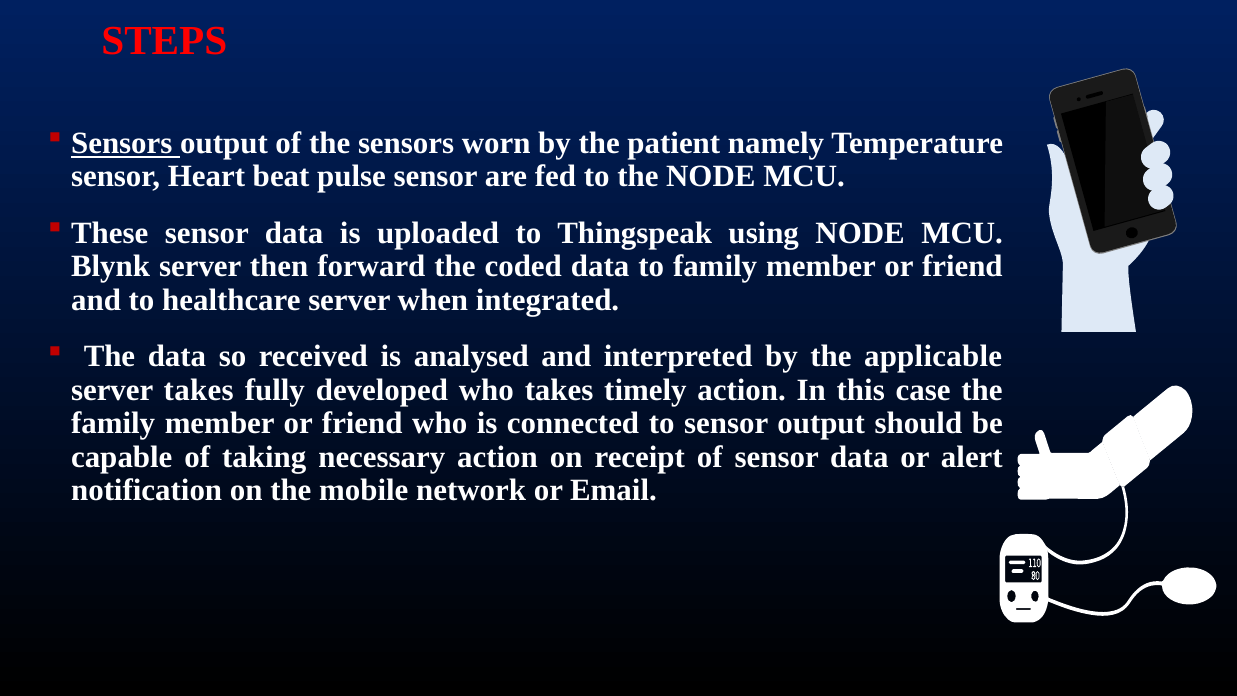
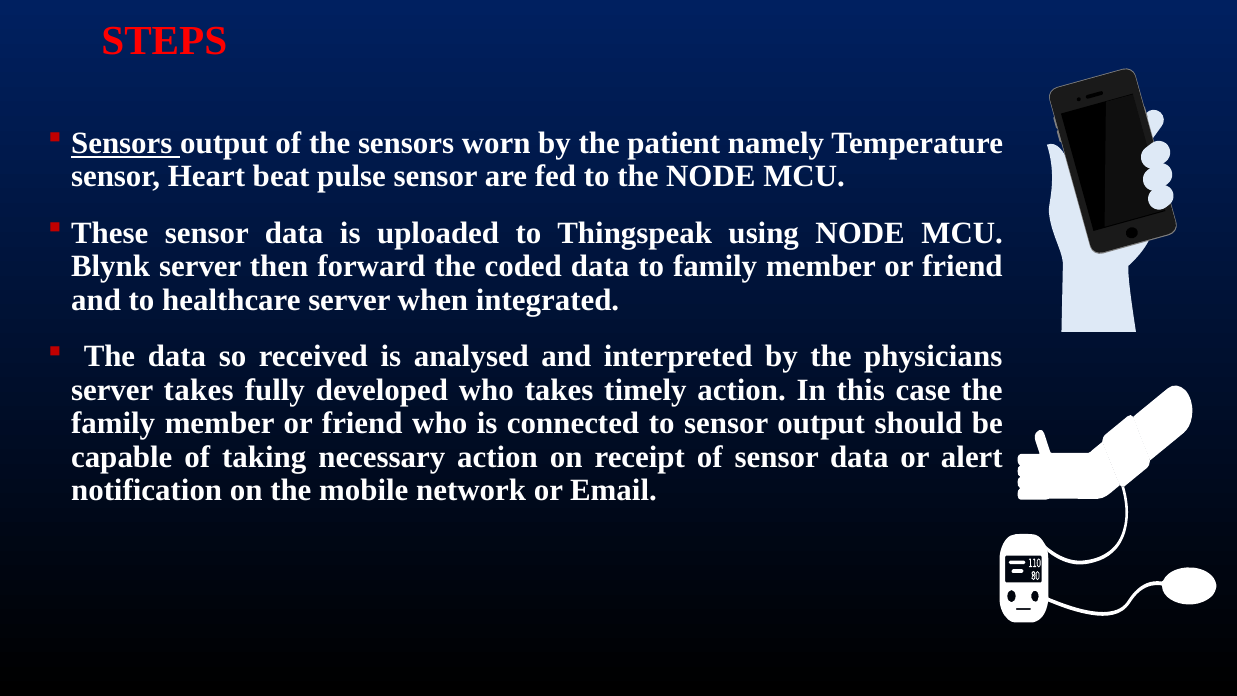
applicable: applicable -> physicians (933, 357)
